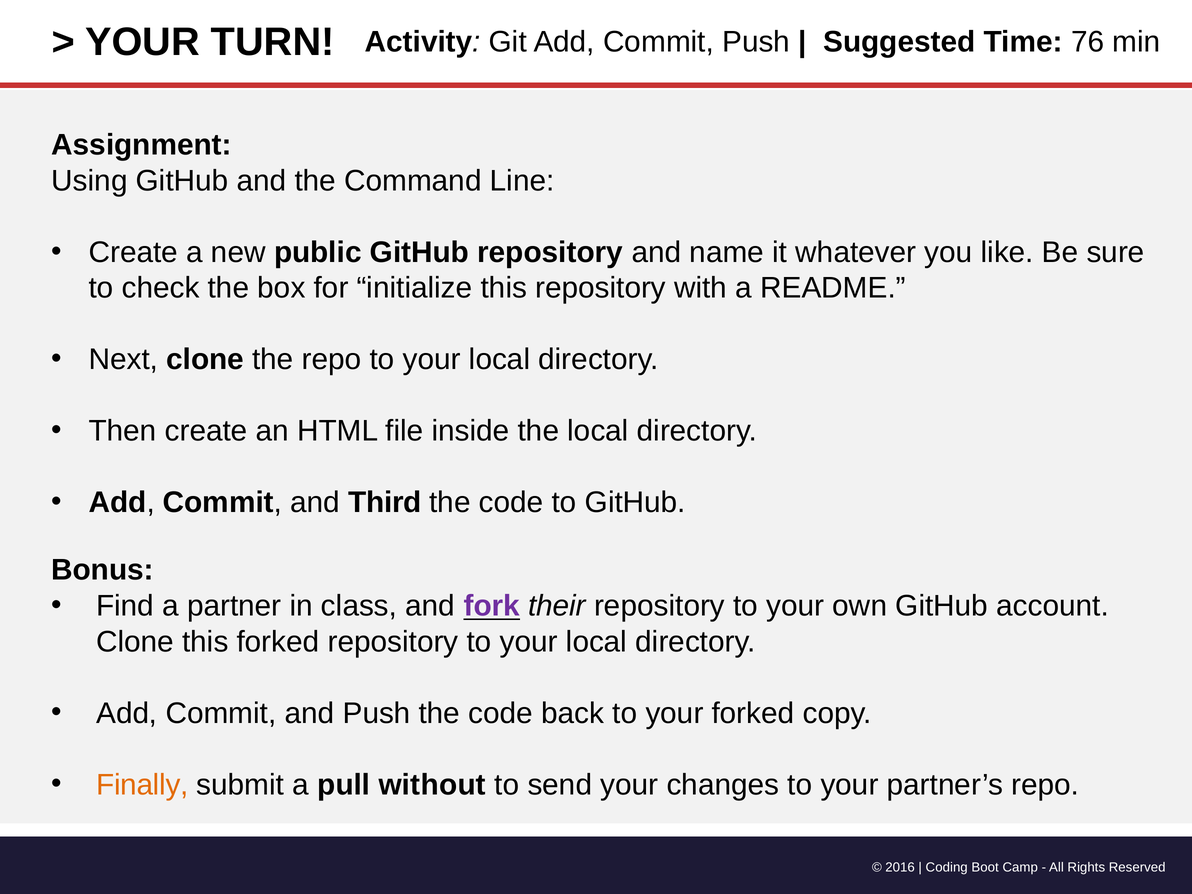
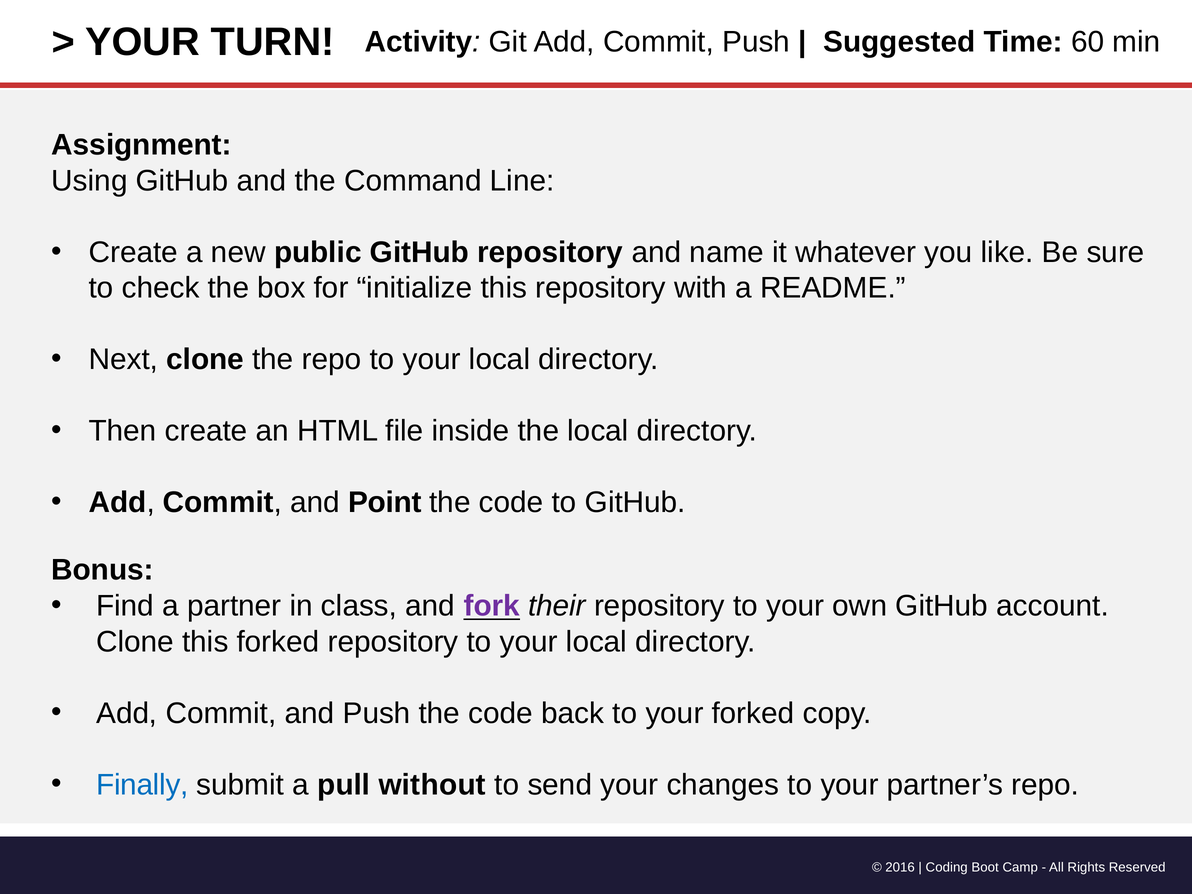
76: 76 -> 60 (1088, 42)
Third: Third -> Point (385, 503)
Finally colour: orange -> blue (142, 785)
